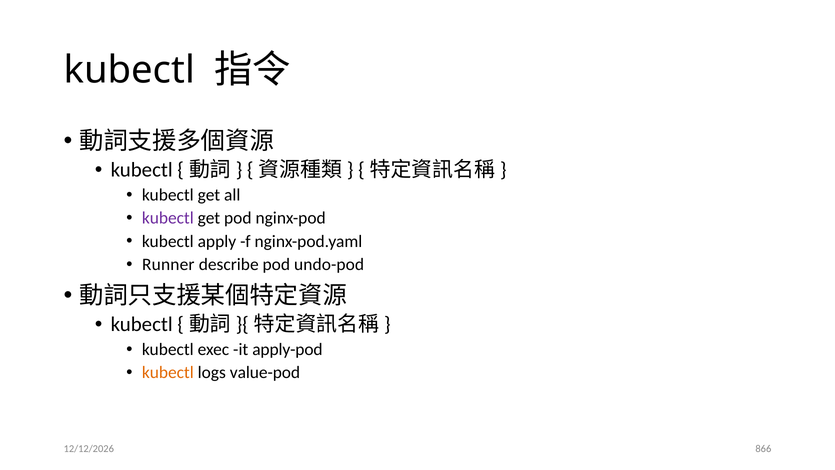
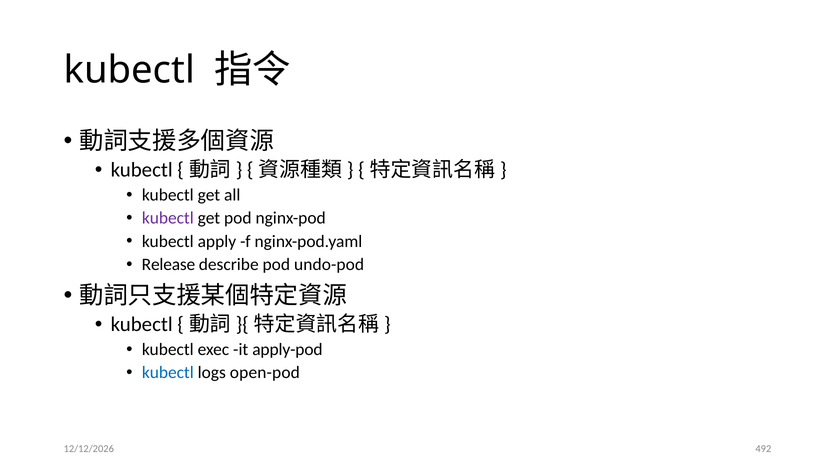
Runner: Runner -> Release (168, 264)
kubectl colour: orange -> blue (168, 372)
value-pod: value-pod -> open-pod (265, 372)
866: 866 -> 492 (763, 448)
